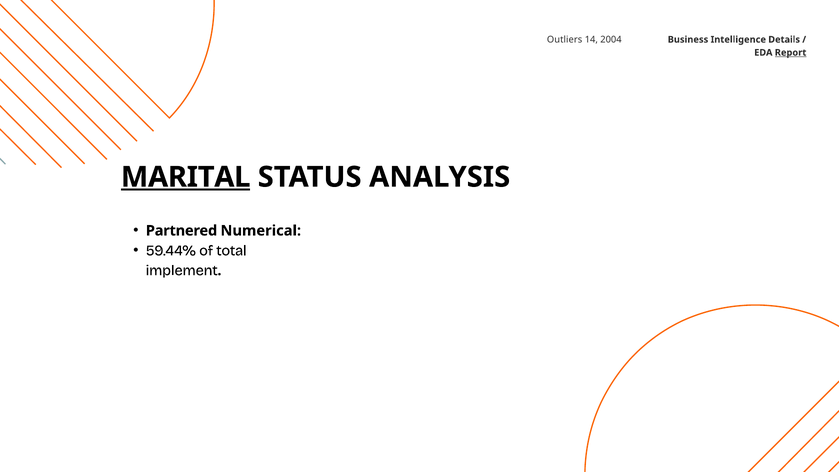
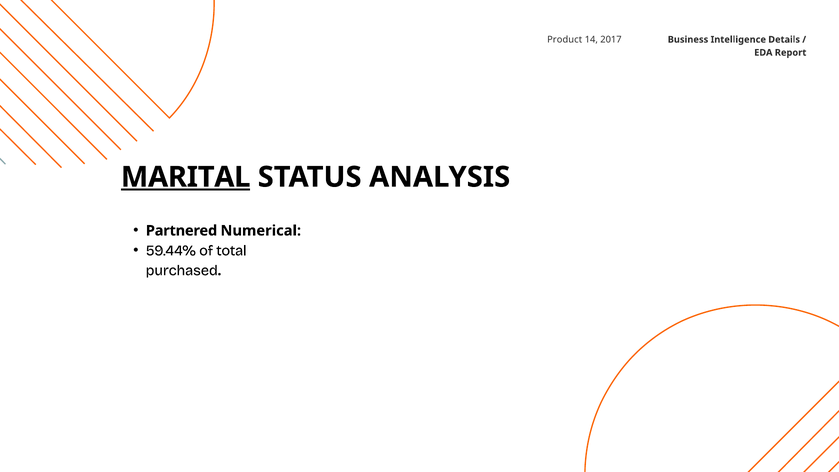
Outliers: Outliers -> Product (565, 40)
2004: 2004 -> 2017 (611, 40)
Report underline: present -> none (791, 53)
implement: implement -> purchased (182, 270)
